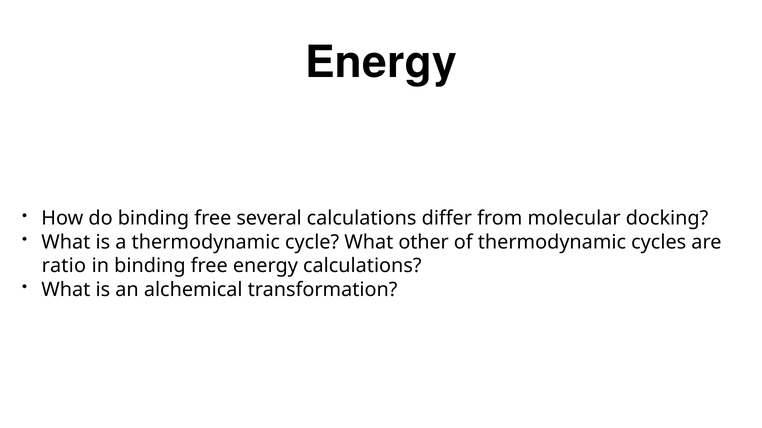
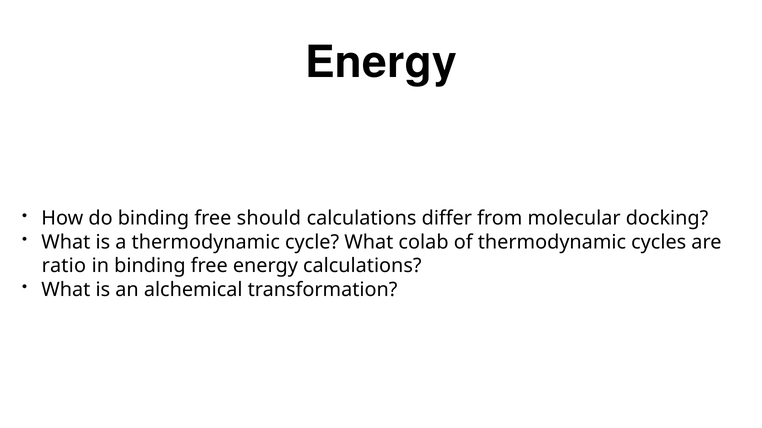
several: several -> should (269, 219)
other: other -> colab (424, 242)
